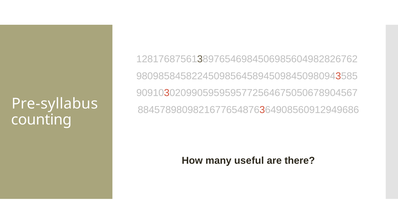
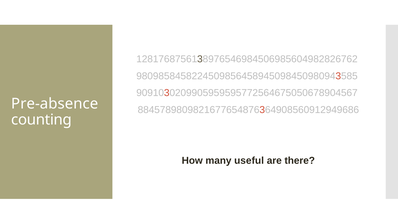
Pre-syllabus: Pre-syllabus -> Pre-absence (55, 104)
